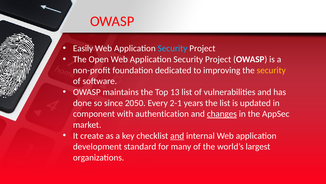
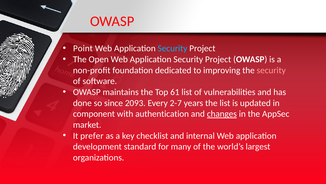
Easily: Easily -> Point (83, 48)
security colour: yellow -> pink (271, 70)
13: 13 -> 61 (175, 92)
2050: 2050 -> 2093 (135, 103)
2-1: 2-1 -> 2-7 (176, 103)
create: create -> prefer (92, 135)
and underline: present -> none (177, 135)
